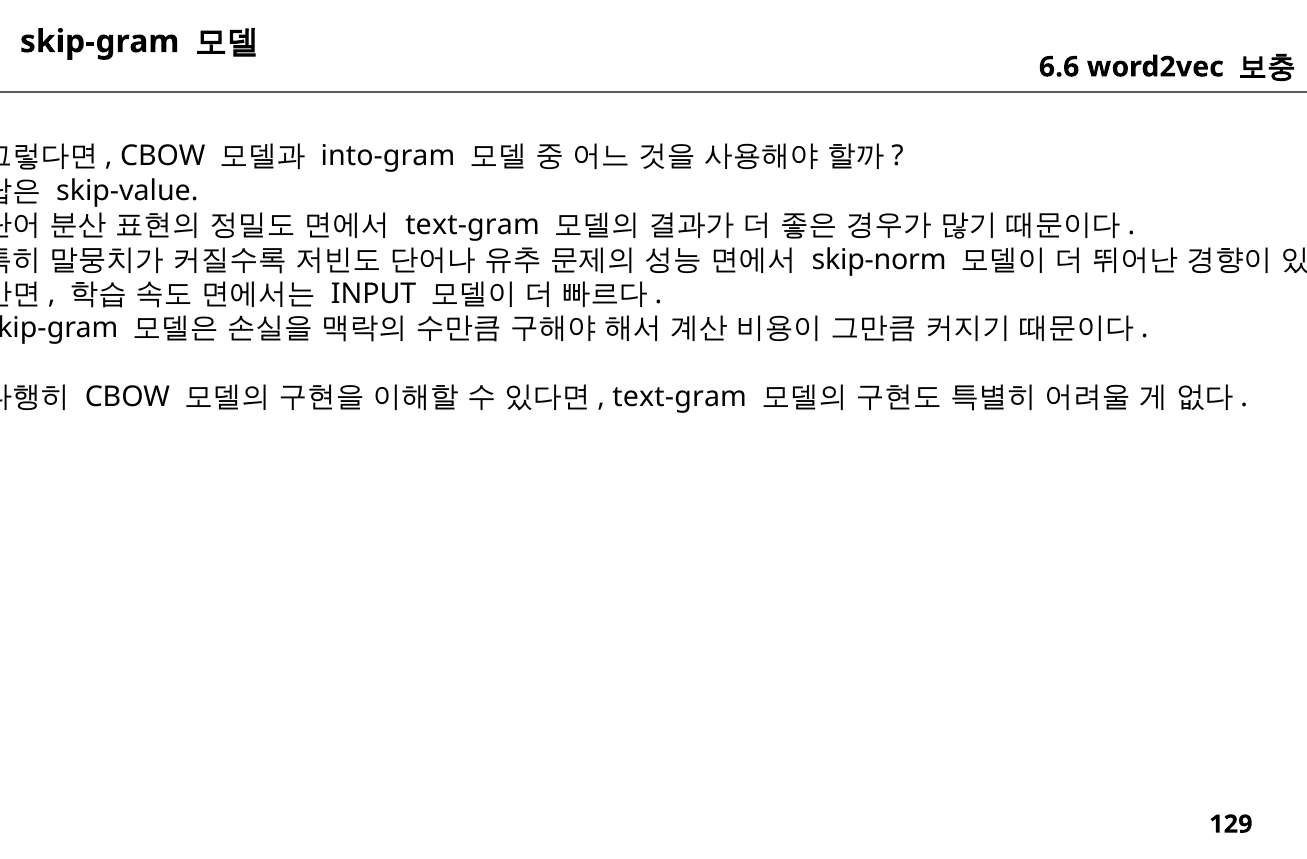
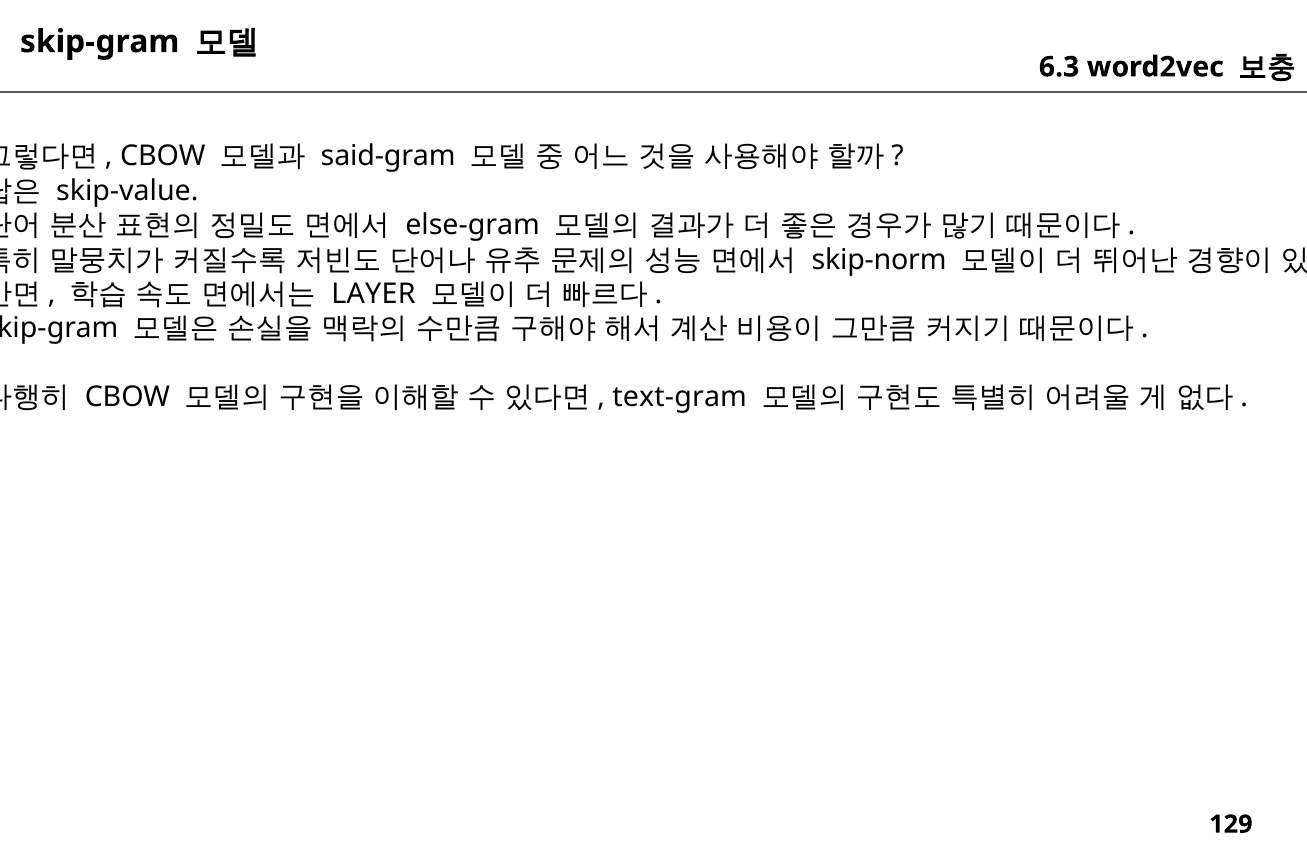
6.6: 6.6 -> 6.3 (1059, 67)
into-gram: into-gram -> said-gram (388, 156)
text-gram: text-gram -> else-gram (473, 225)
INPUT: INPUT -> LAYER (373, 294)
